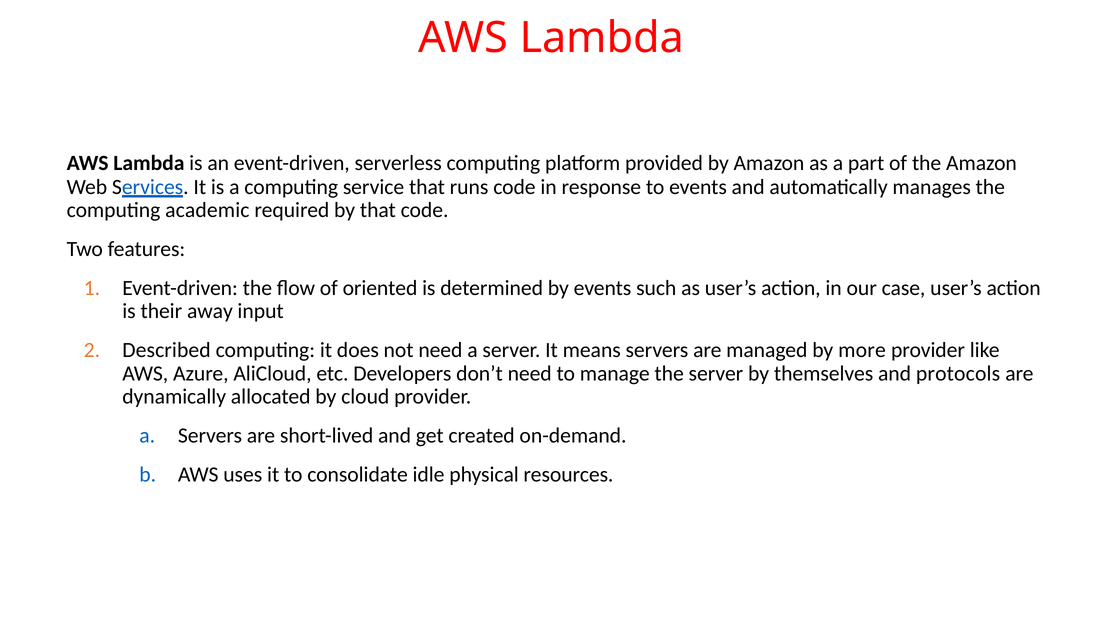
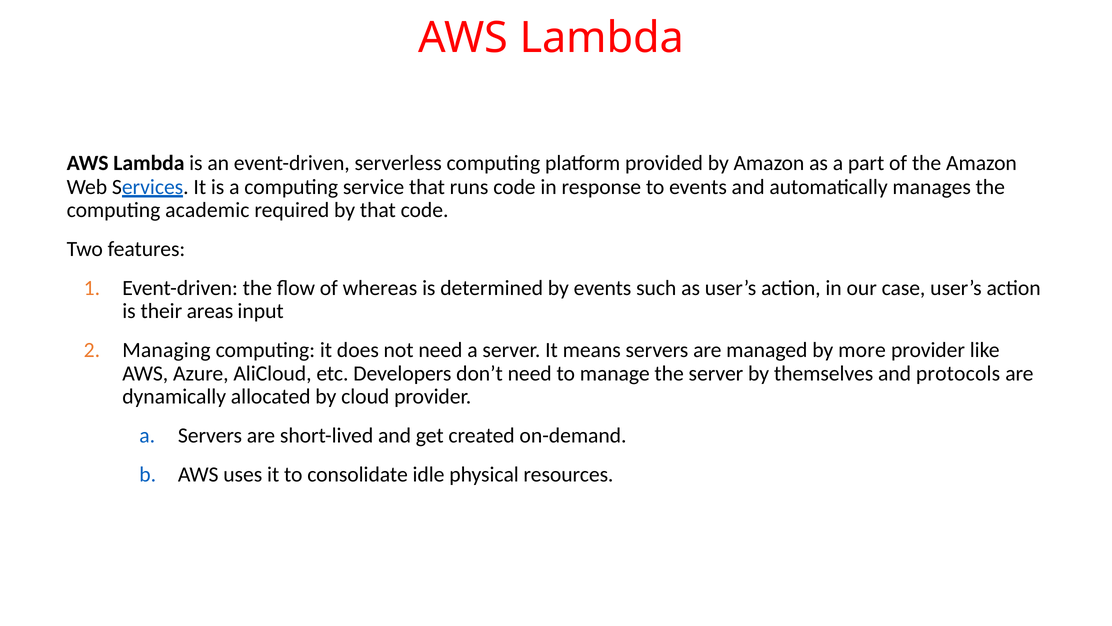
oriented: oriented -> whereas (380, 288)
away: away -> areas (210, 311)
Described: Described -> Managing (166, 350)
